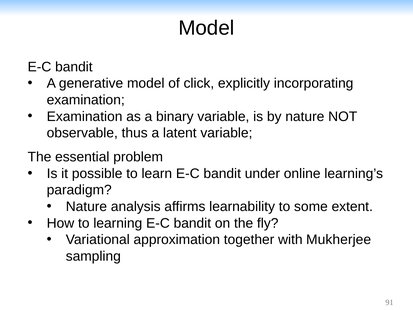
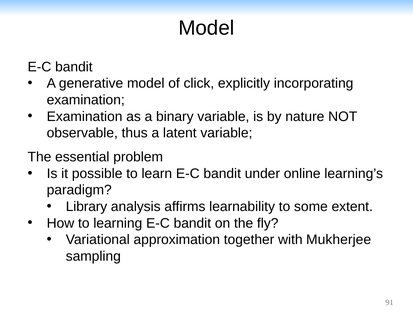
Nature: Nature -> Library (86, 206)
